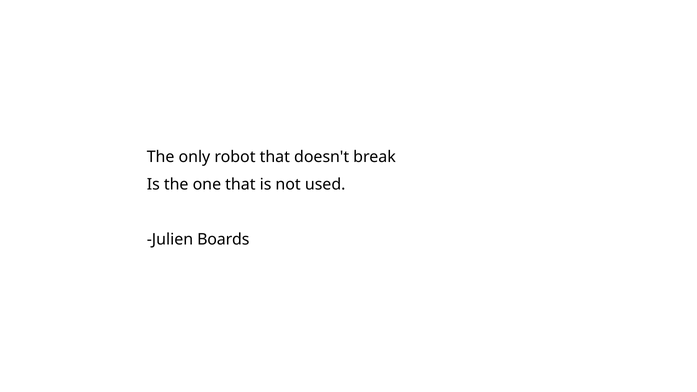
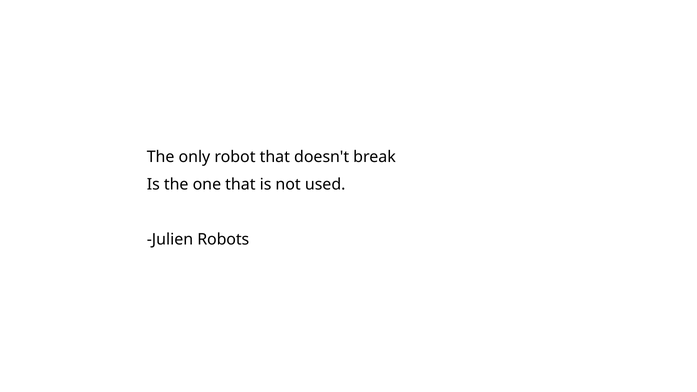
Boards: Boards -> Robots (223, 239)
